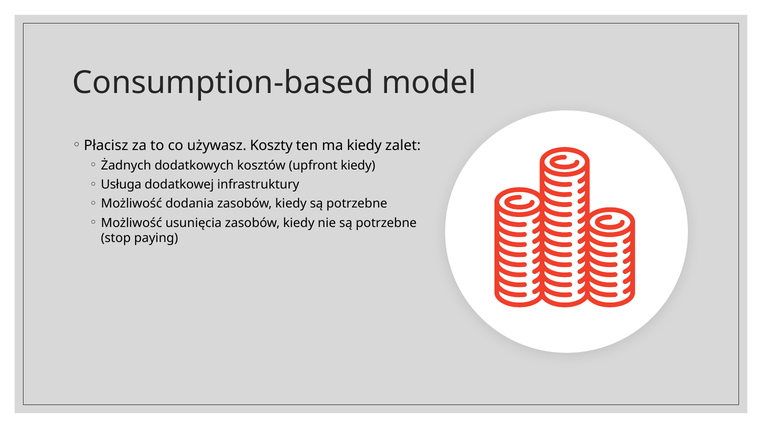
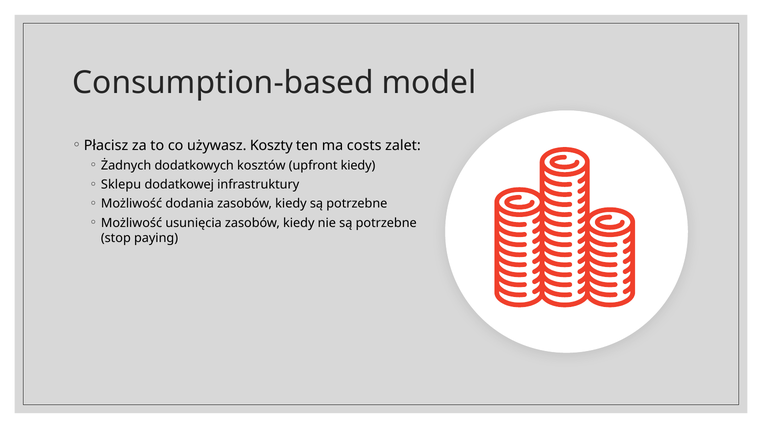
ma kiedy: kiedy -> costs (364, 146)
Usługa: Usługa -> Sklepu (121, 185)
